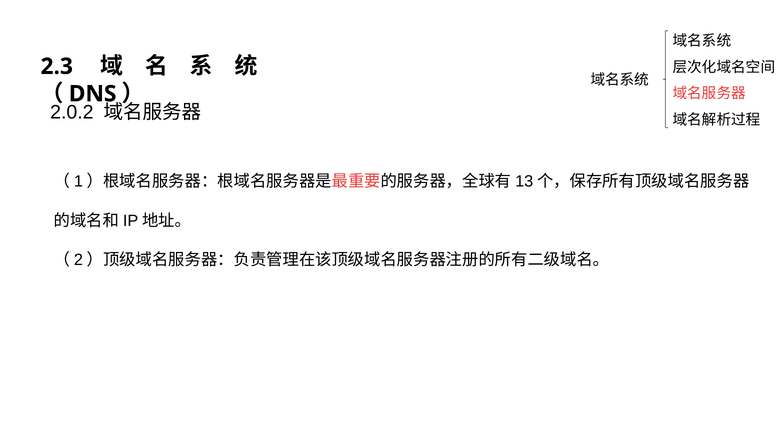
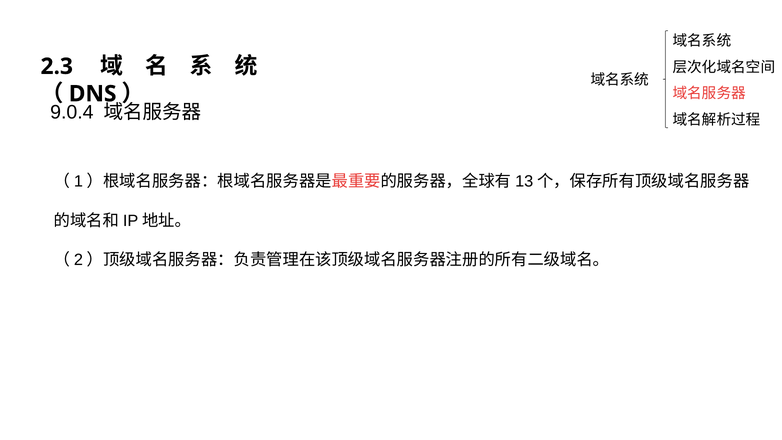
2.0.2: 2.0.2 -> 9.0.4 (72, 112)
